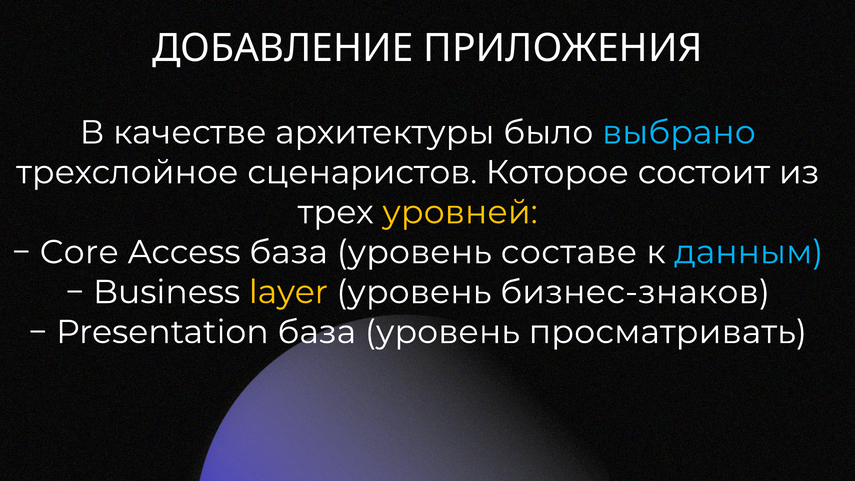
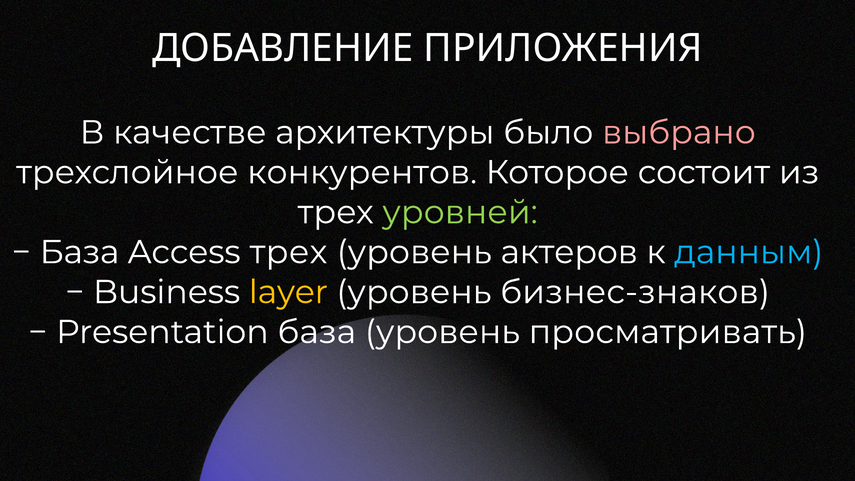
выбрано colour: light blue -> pink (679, 132)
сценаристов: сценаристов -> конкурентов (362, 172)
уровней colour: yellow -> light green (460, 212)
Core: Core -> База (80, 252)
Access база: база -> трех (288, 252)
составе: составе -> актеров (569, 252)
